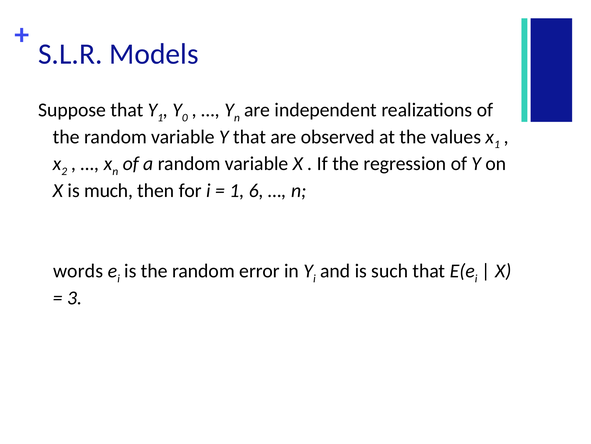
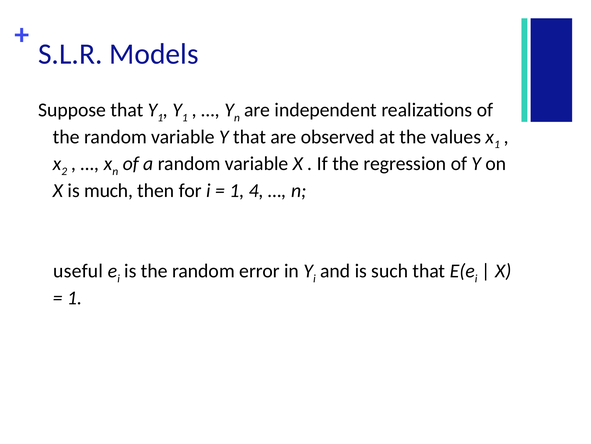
0: 0 -> 1 (185, 117)
6: 6 -> 4 (256, 190)
words: words -> useful (78, 271)
3: 3 -> 1 (75, 297)
